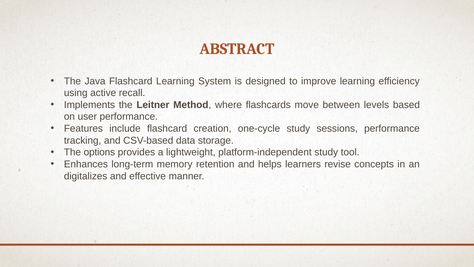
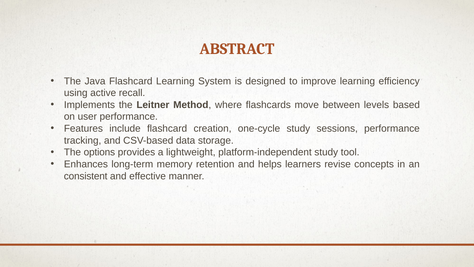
digitalizes: digitalizes -> consistent (86, 176)
